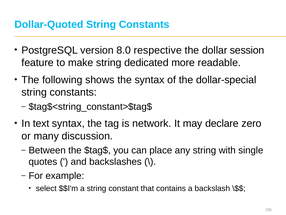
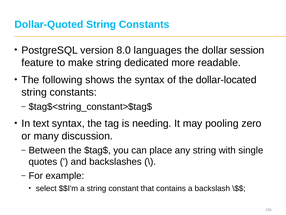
respective: respective -> languages (158, 50)
dollar-special: dollar-special -> dollar-located (226, 80)
network: network -> needing (152, 123)
declare: declare -> pooling (222, 123)
